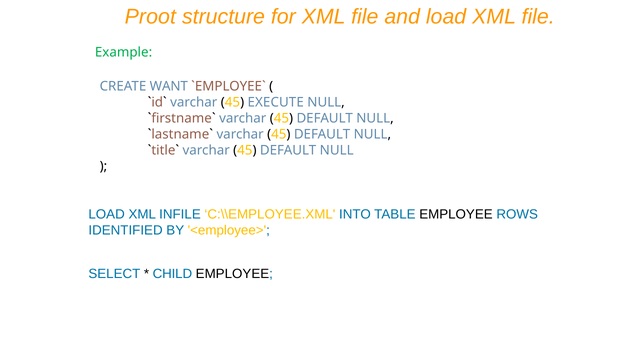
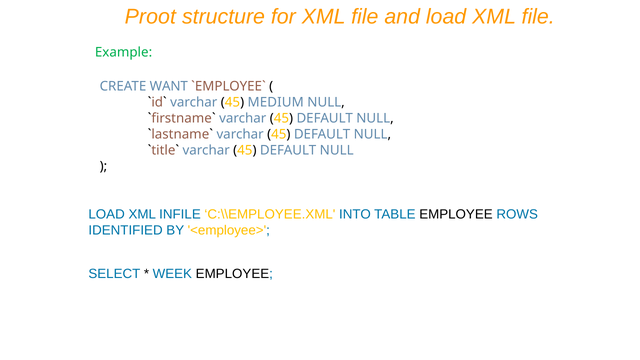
EXECUTE: EXECUTE -> MEDIUM (276, 102)
CHILD: CHILD -> WEEK (172, 274)
